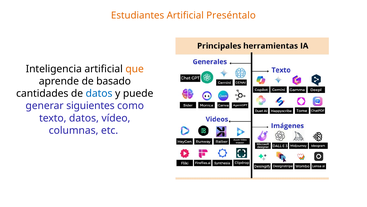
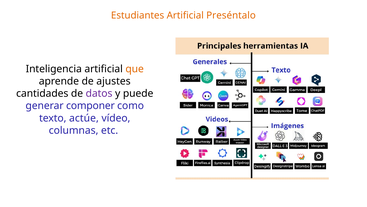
basado: basado -> ajustes (113, 81)
datos colour: blue -> purple (99, 93)
siguientes: siguientes -> componer (90, 106)
texto datos: datos -> actúe (84, 118)
